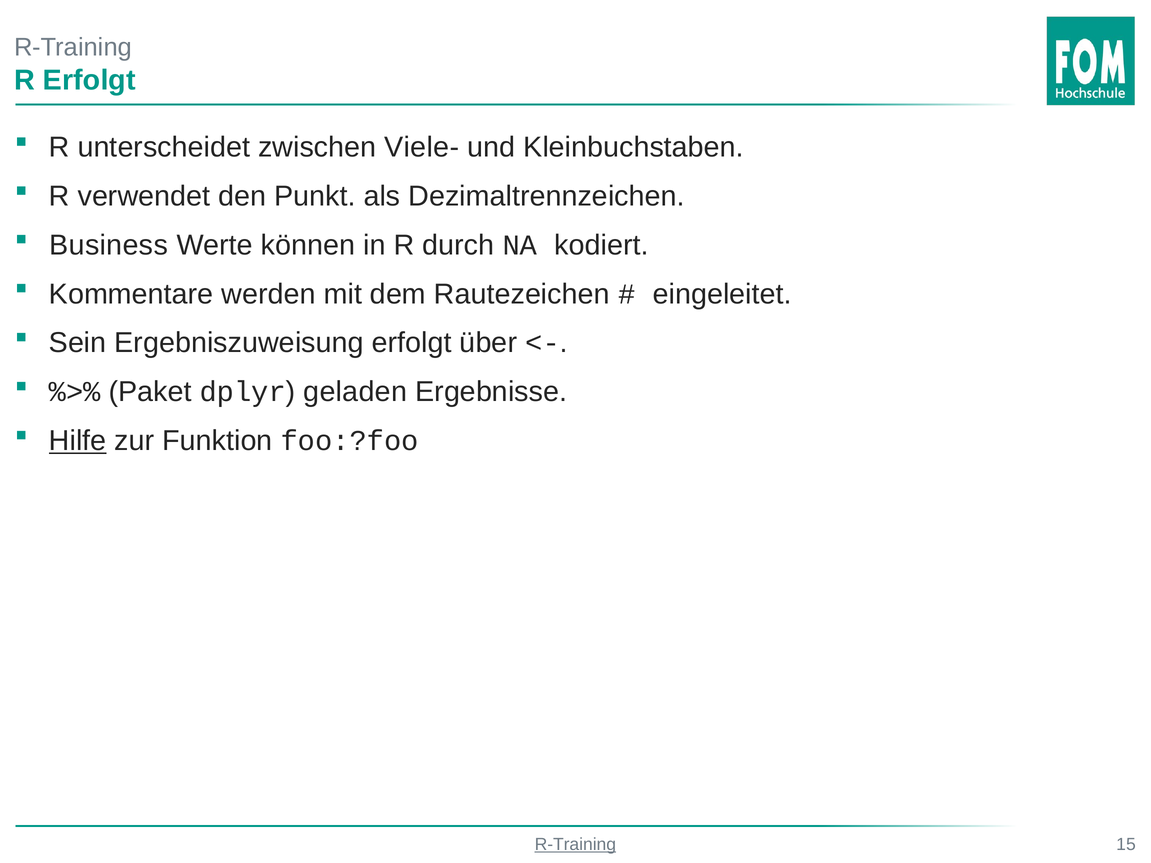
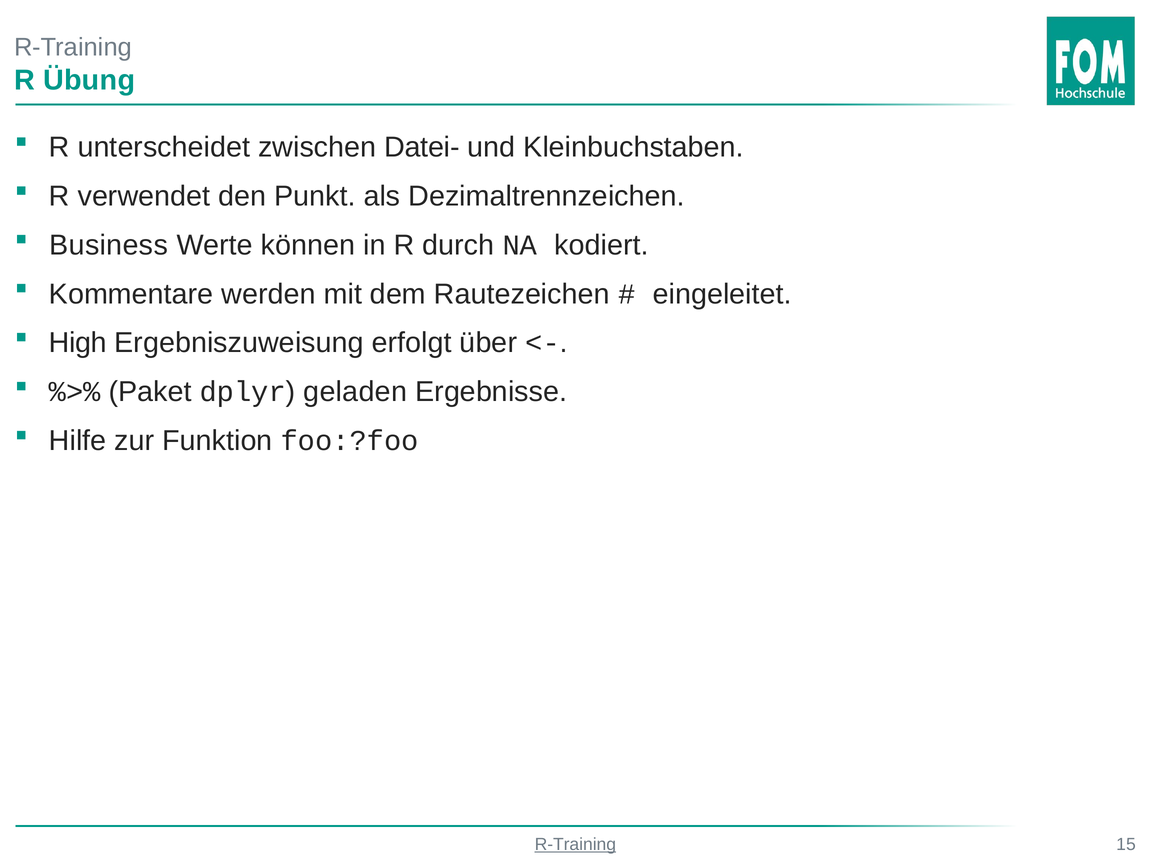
R Erfolgt: Erfolgt -> Übung (89, 80)
Viele-: Viele- -> Datei- (422, 147)
Sein: Sein -> High (78, 343)
Hilfe underline: present -> none (78, 441)
